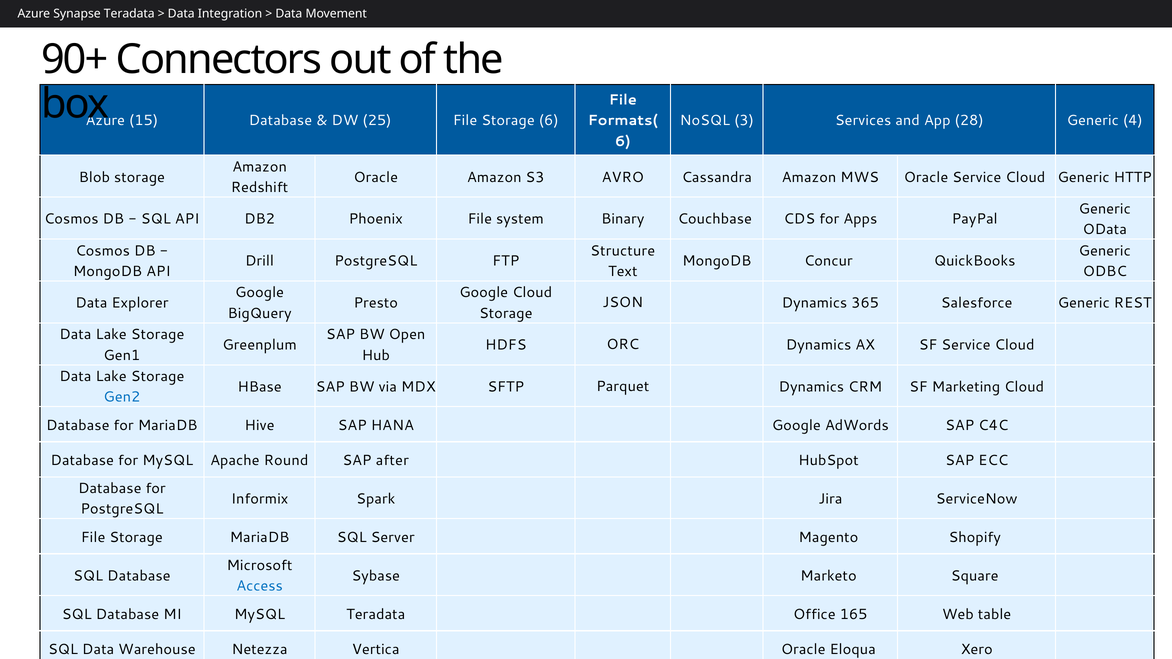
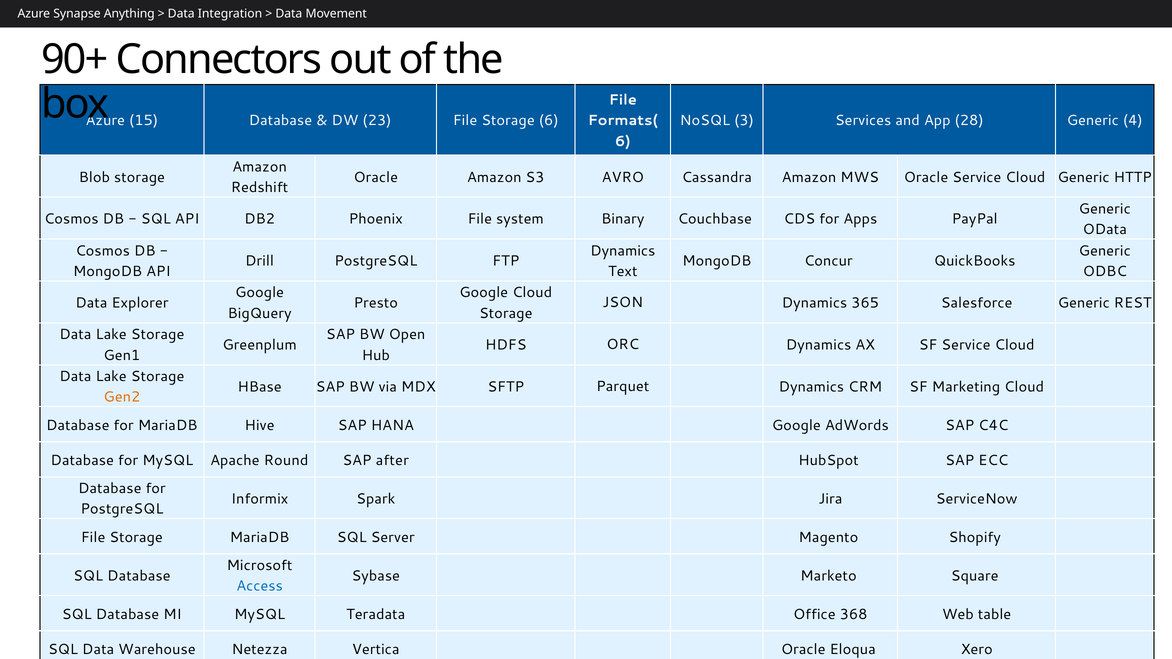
Synapse Teradata: Teradata -> Anything (129, 14)
25: 25 -> 23 (377, 121)
Structure: Structure -> Dynamics (623, 251)
Gen2 colour: blue -> orange (122, 397)
165: 165 -> 368 (854, 615)
